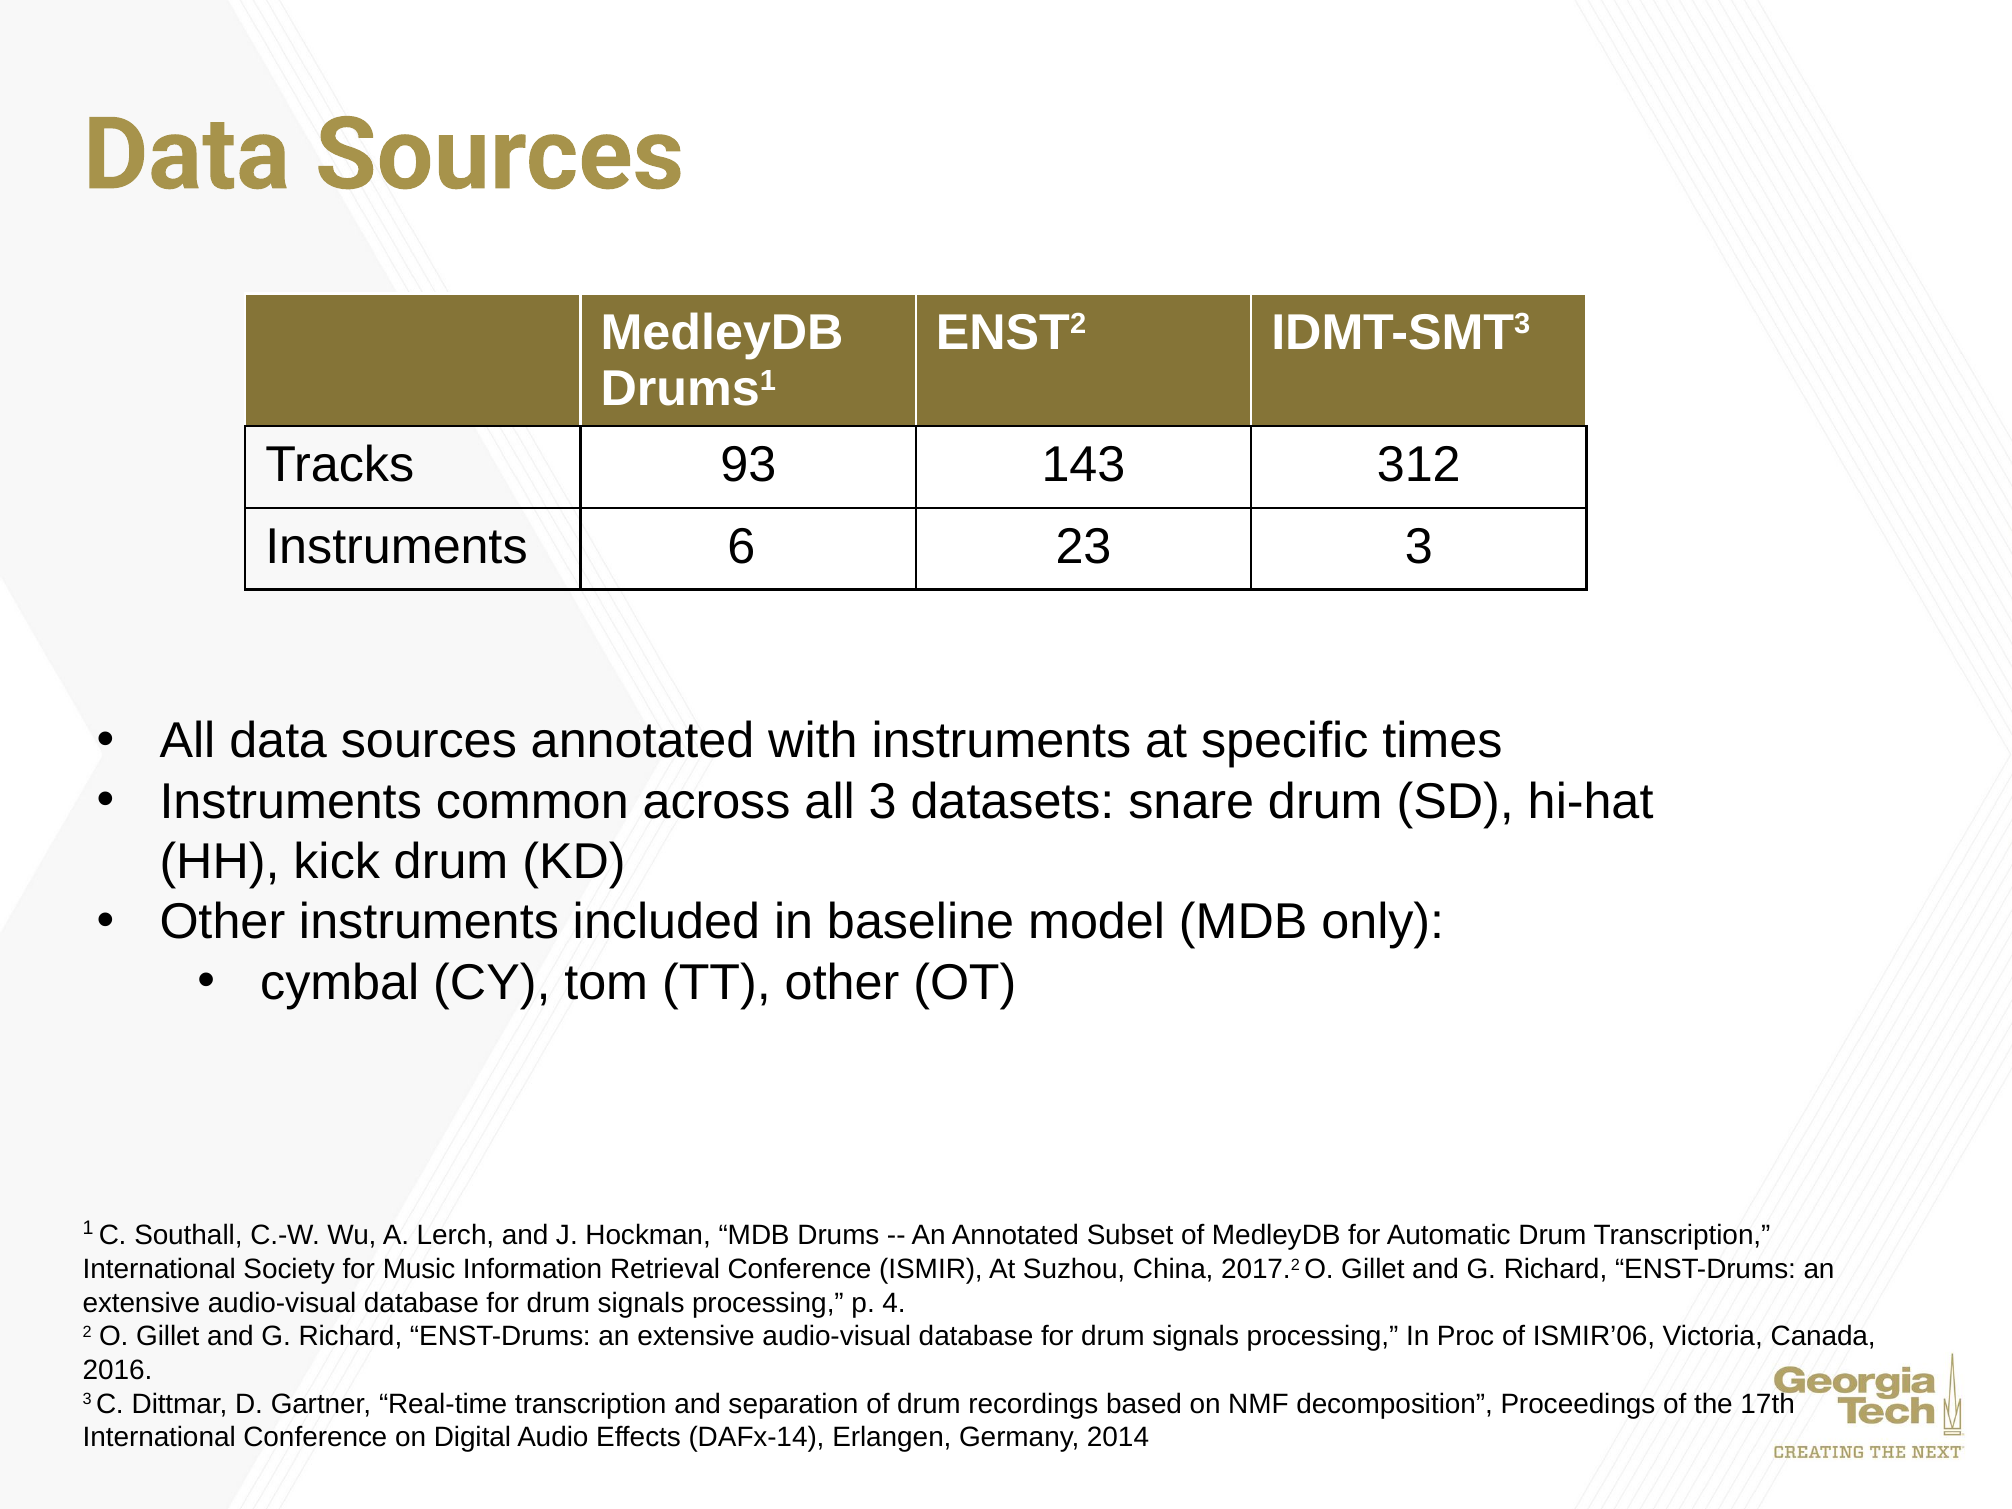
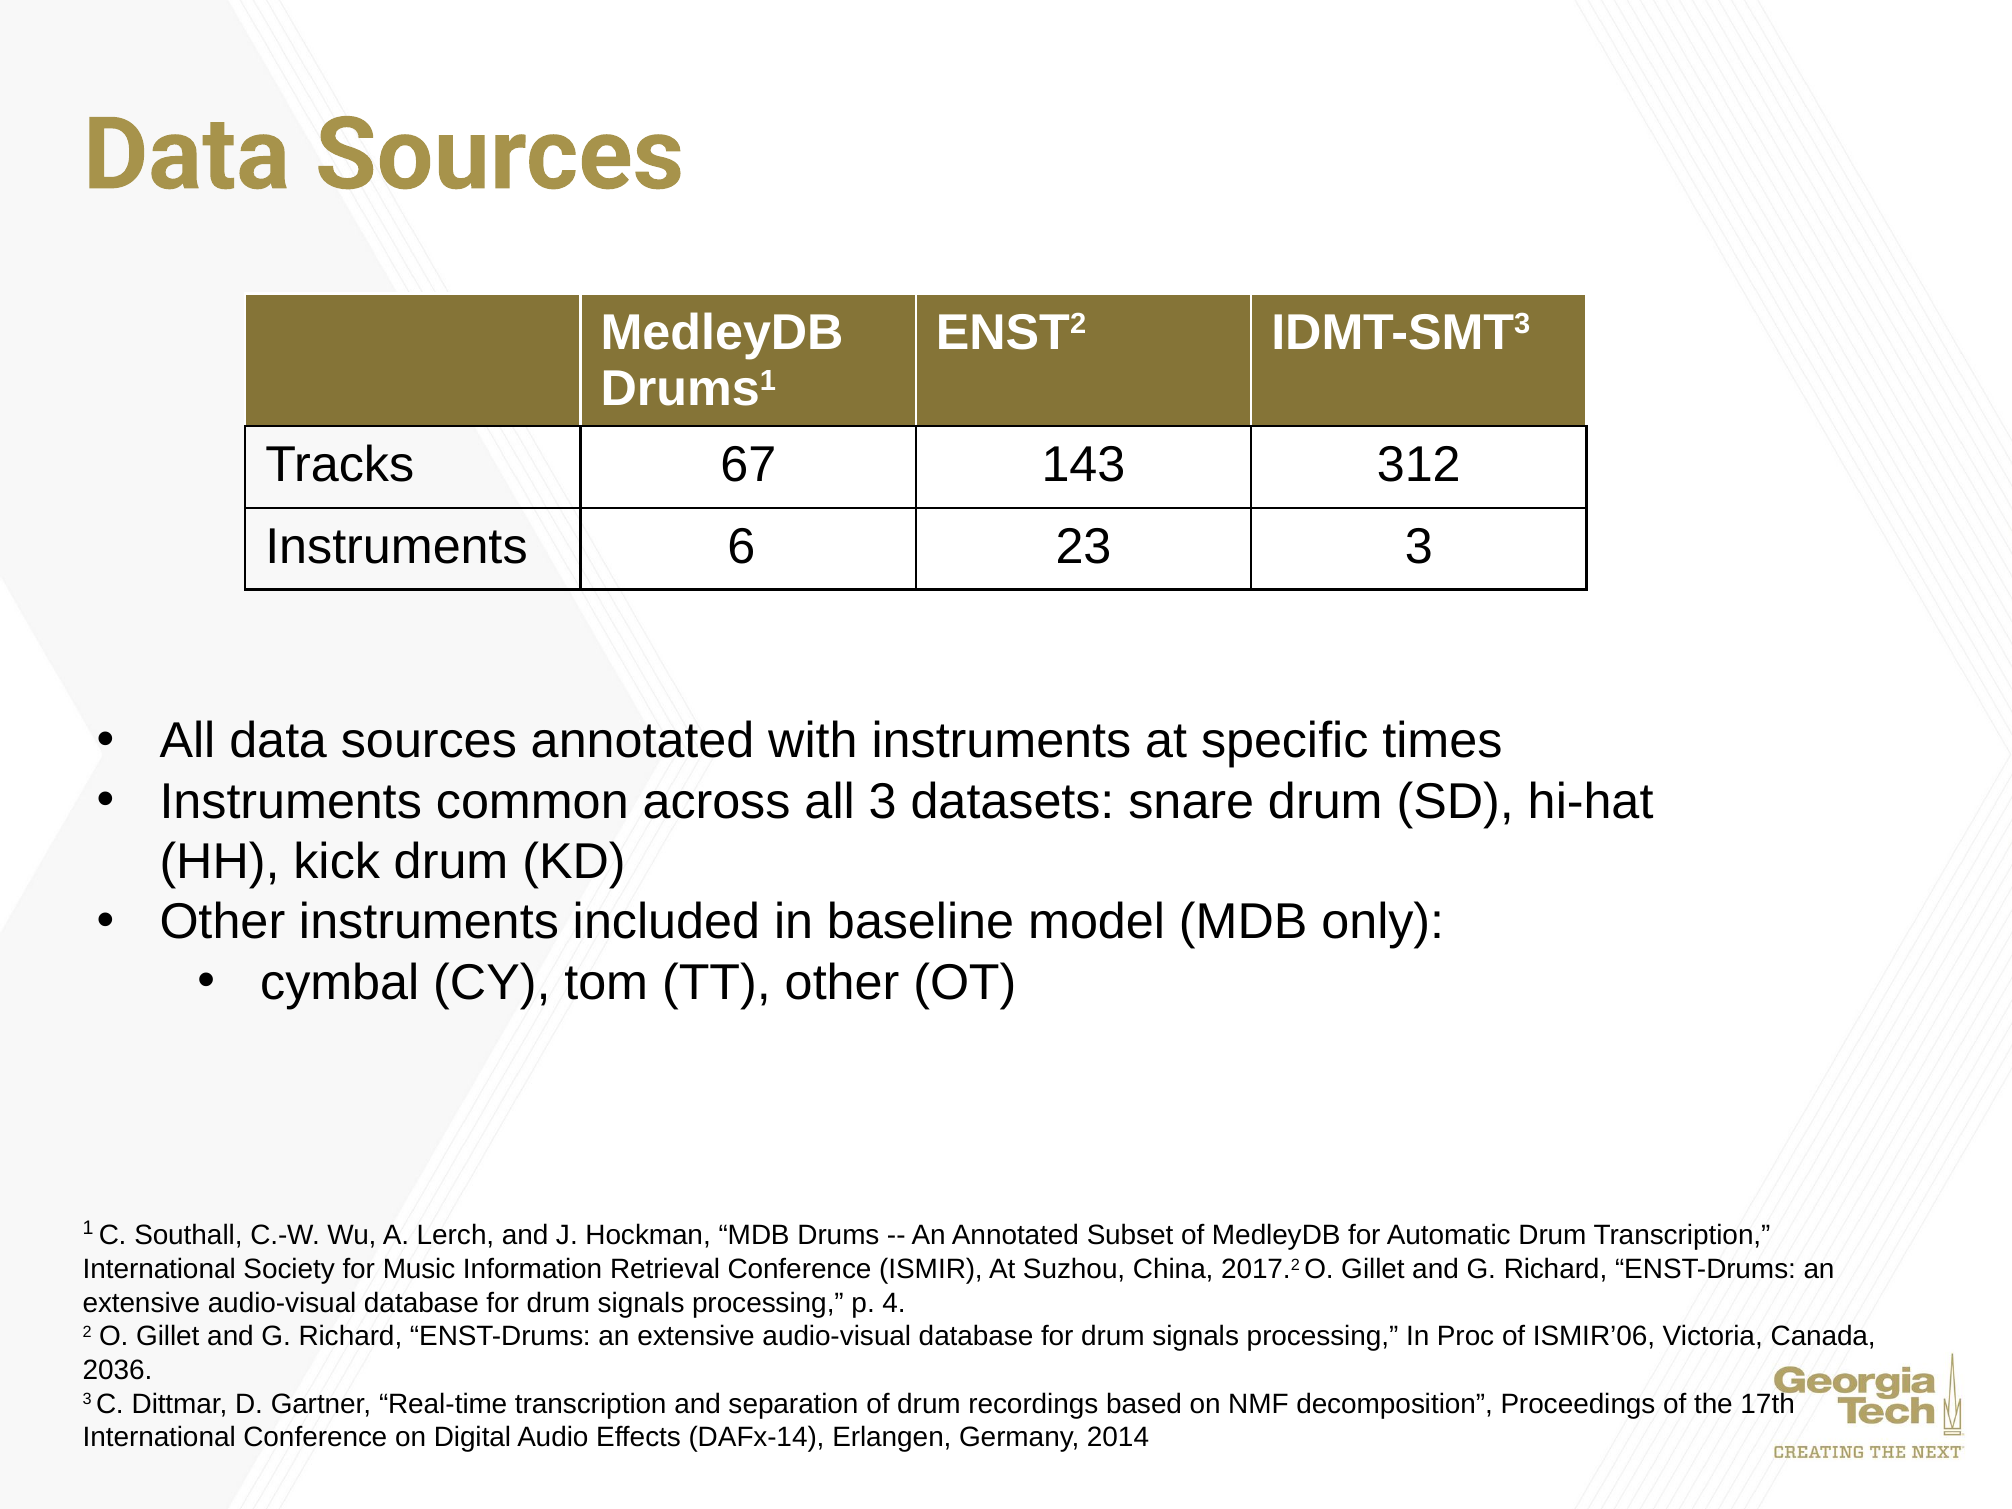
93: 93 -> 67 (748, 465)
2016: 2016 -> 2036 (117, 1370)
